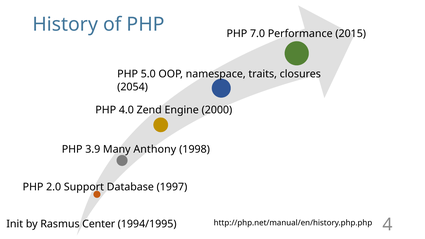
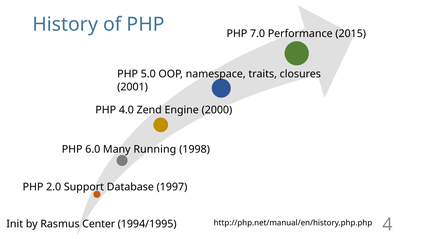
2054: 2054 -> 2001 (133, 87)
3.9: 3.9 -> 6.0 (93, 149)
Anthony: Anthony -> Running (155, 149)
